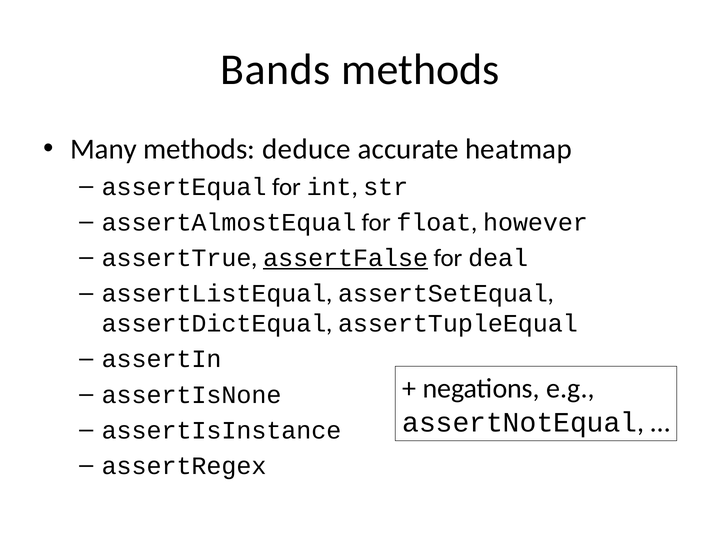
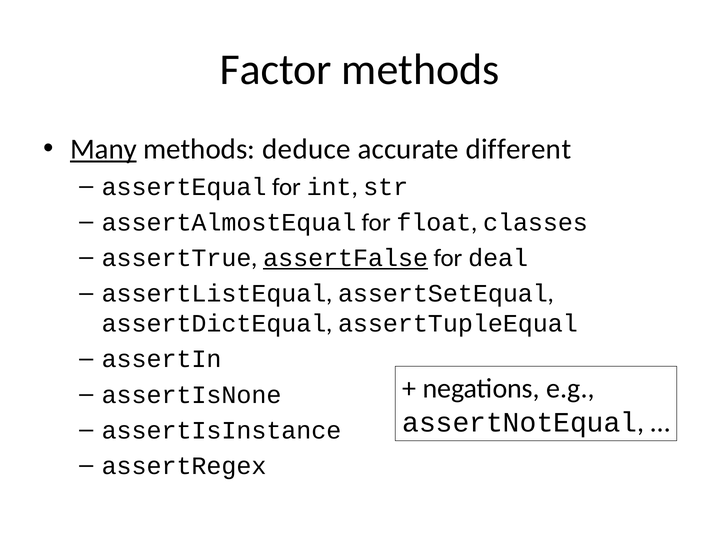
Bands: Bands -> Factor (276, 70)
Many underline: none -> present (104, 149)
heatmap: heatmap -> different (518, 149)
however: however -> classes (535, 222)
